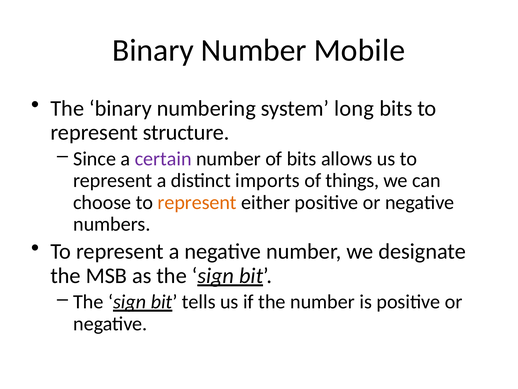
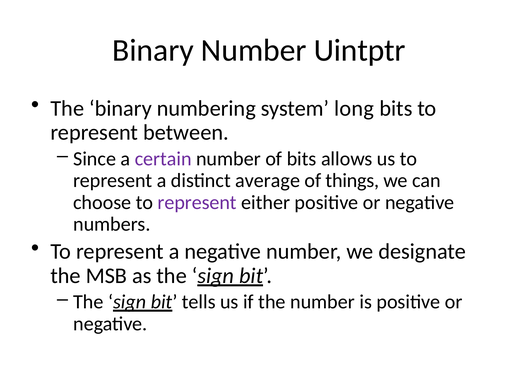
Mobile: Mobile -> Uintptr (360, 50)
structure: structure -> between (186, 132)
imports: imports -> average (268, 180)
represent colour: orange -> purple (197, 202)
